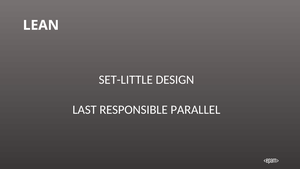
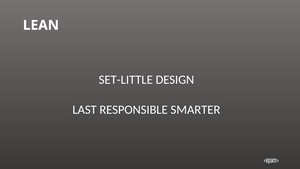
PARALLEL: PARALLEL -> SMARTER (195, 110)
